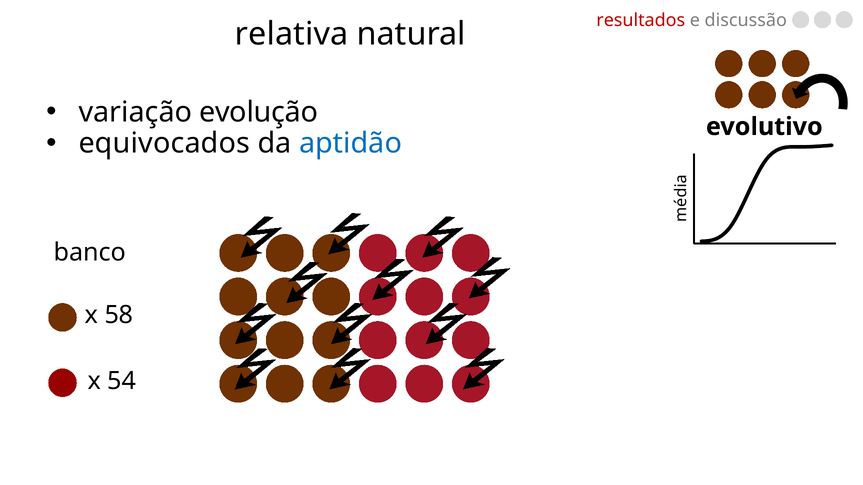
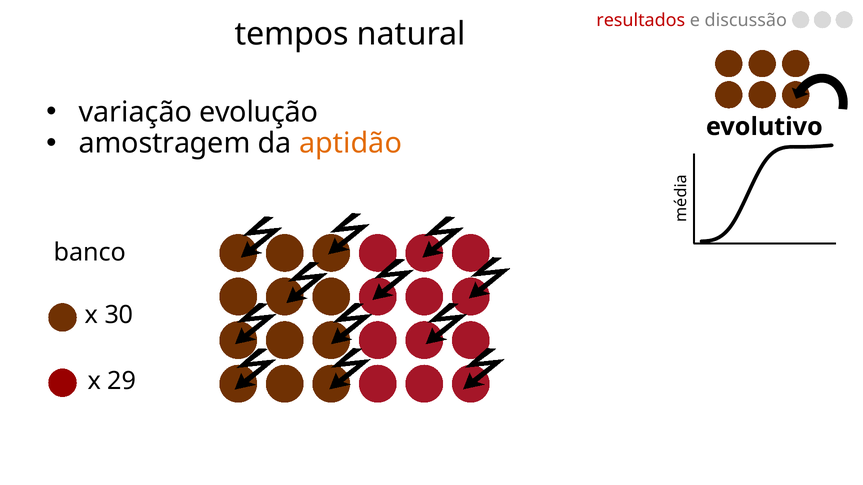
relativa: relativa -> tempos (292, 34)
equivocados: equivocados -> amostragem (165, 143)
aptidão colour: blue -> orange (351, 143)
58: 58 -> 30 (119, 315)
54: 54 -> 29 (122, 381)
